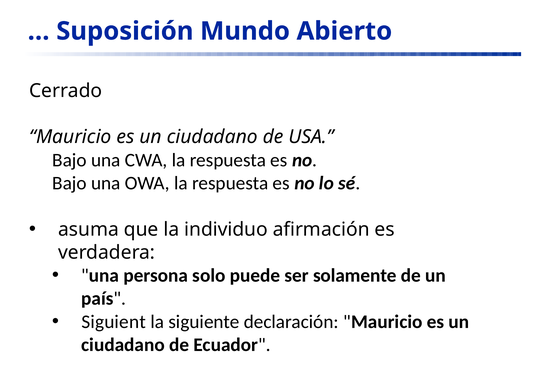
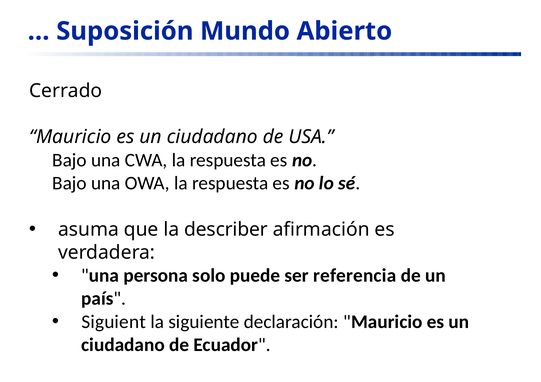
individuo: individuo -> describer (226, 230)
solamente: solamente -> referencia (355, 276)
